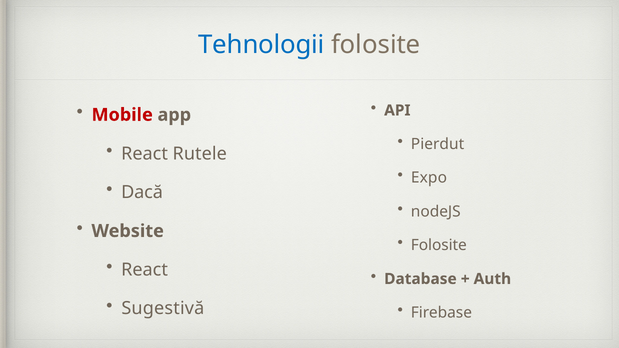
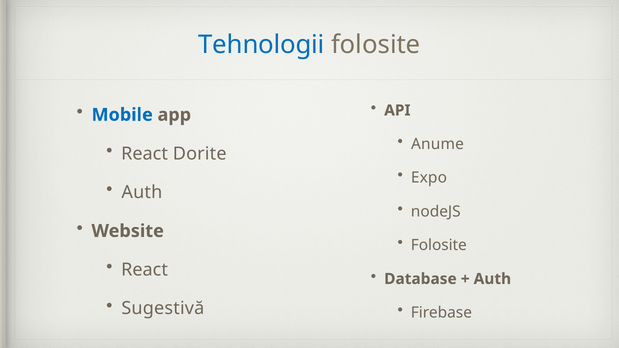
Mobile colour: red -> blue (122, 115)
Pierdut: Pierdut -> Anume (437, 144)
Rutele: Rutele -> Dorite (200, 154)
Dacă: Dacă -> Auth (142, 192)
